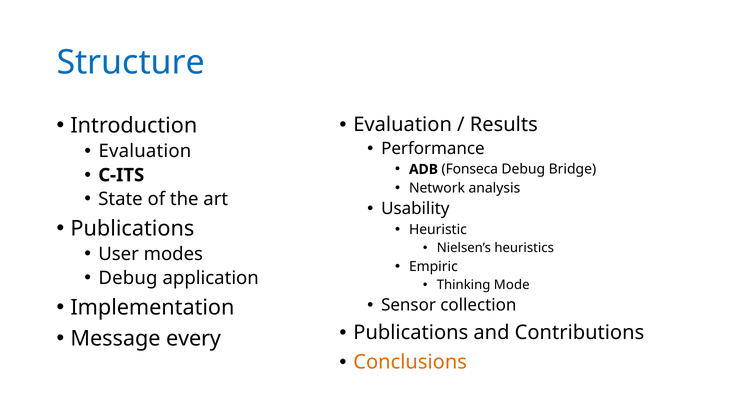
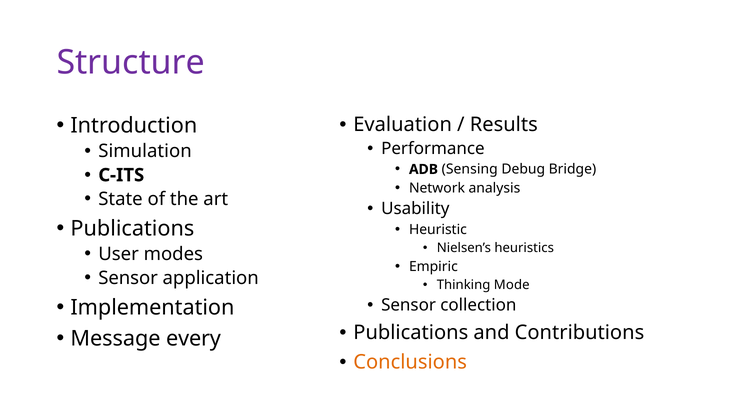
Structure colour: blue -> purple (131, 62)
Evaluation: Evaluation -> Simulation (145, 151)
Fonseca: Fonseca -> Sensing (470, 169)
Debug: Debug -> Sensor (128, 278)
